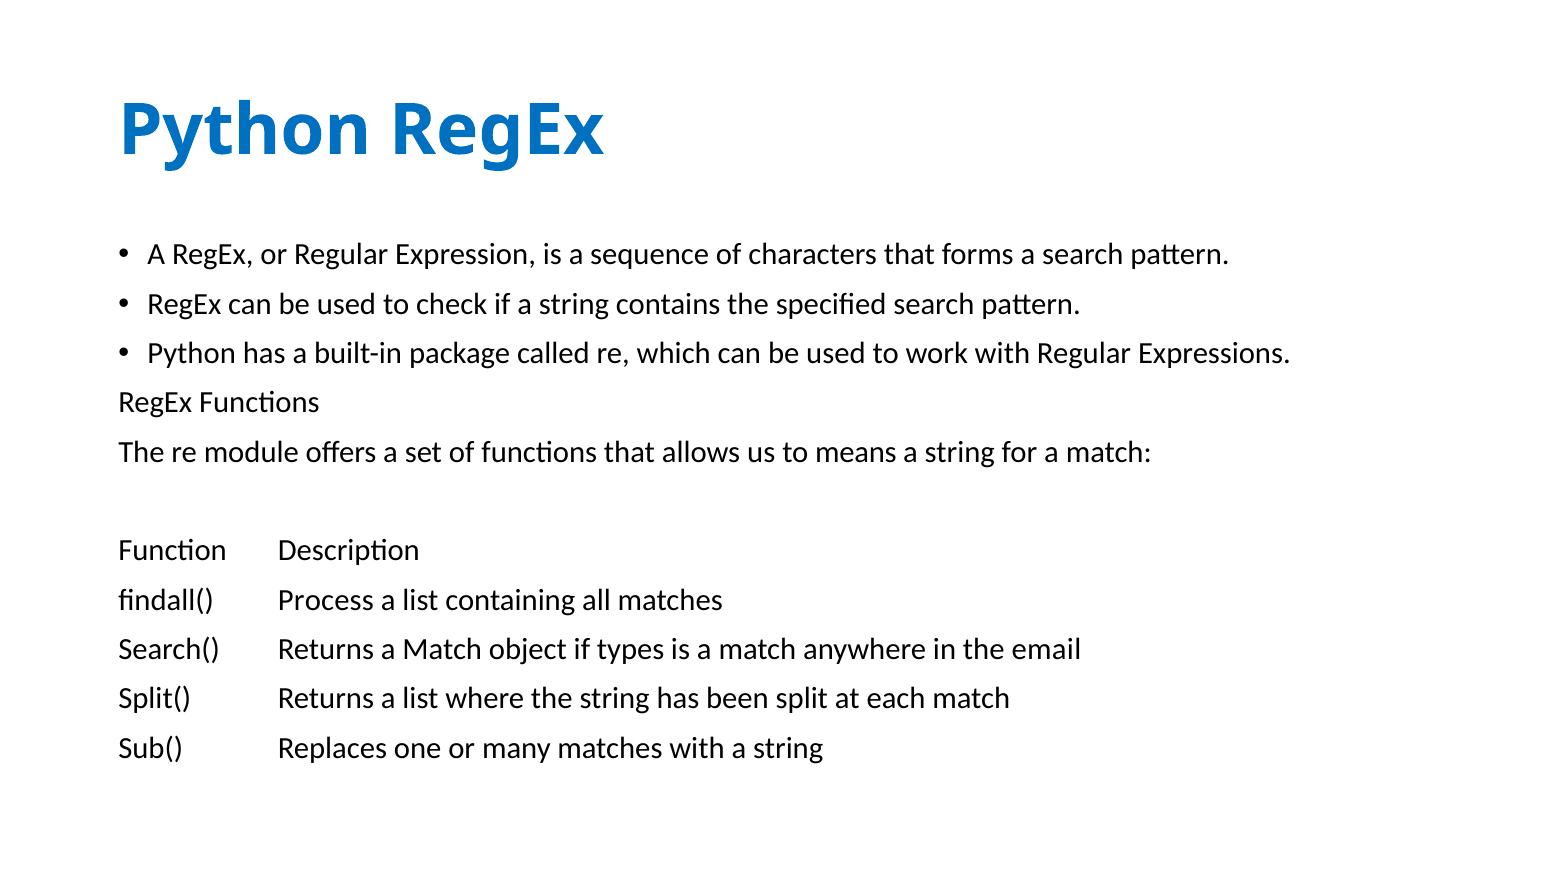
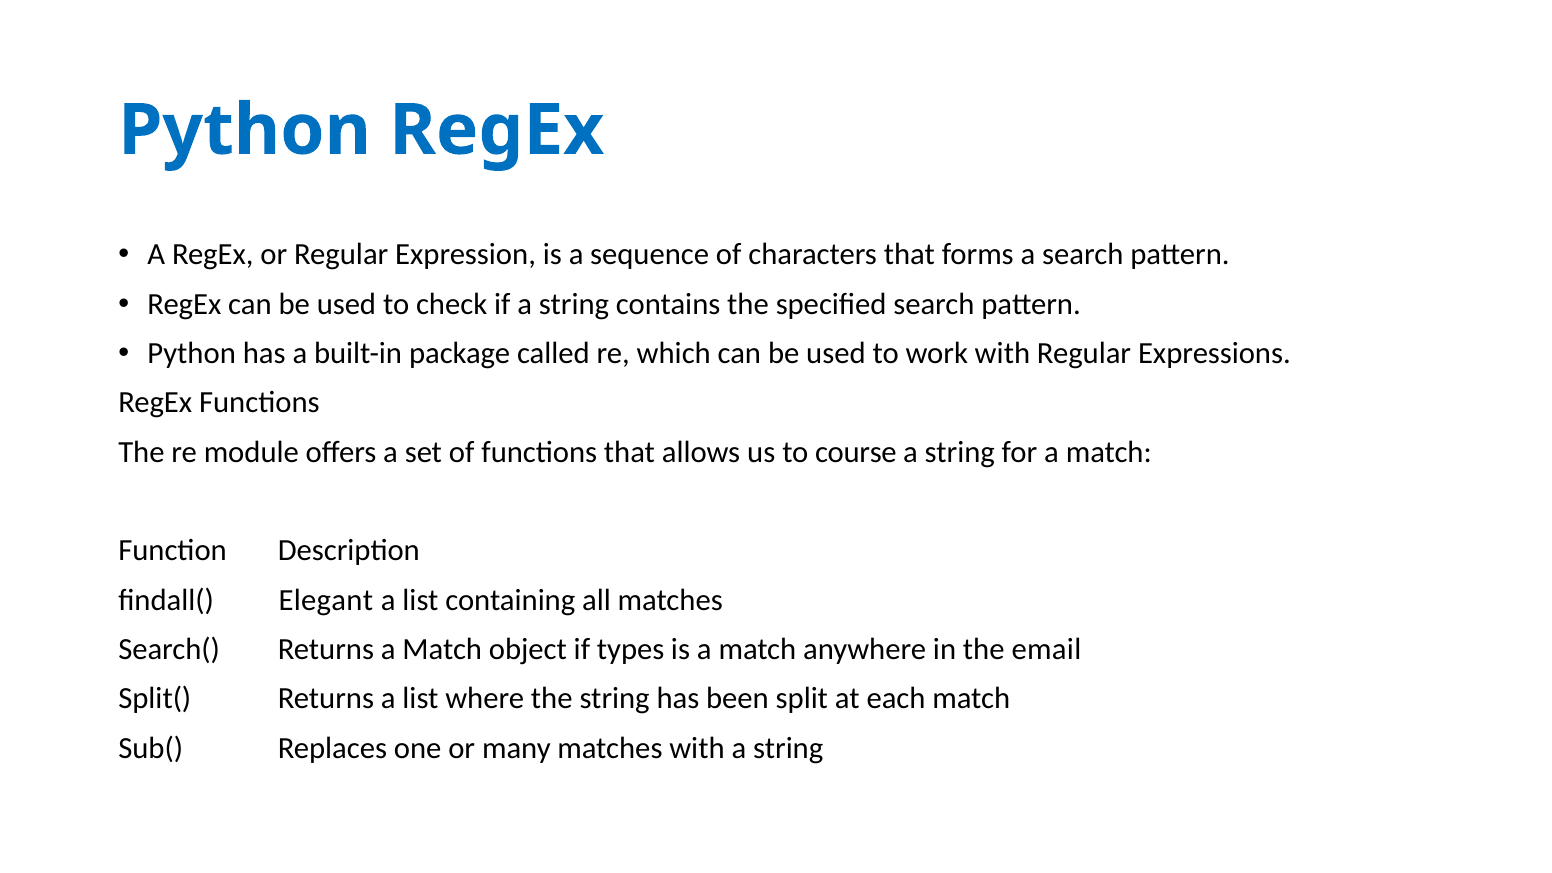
means: means -> course (856, 452)
Process: Process -> Elegant (326, 600)
